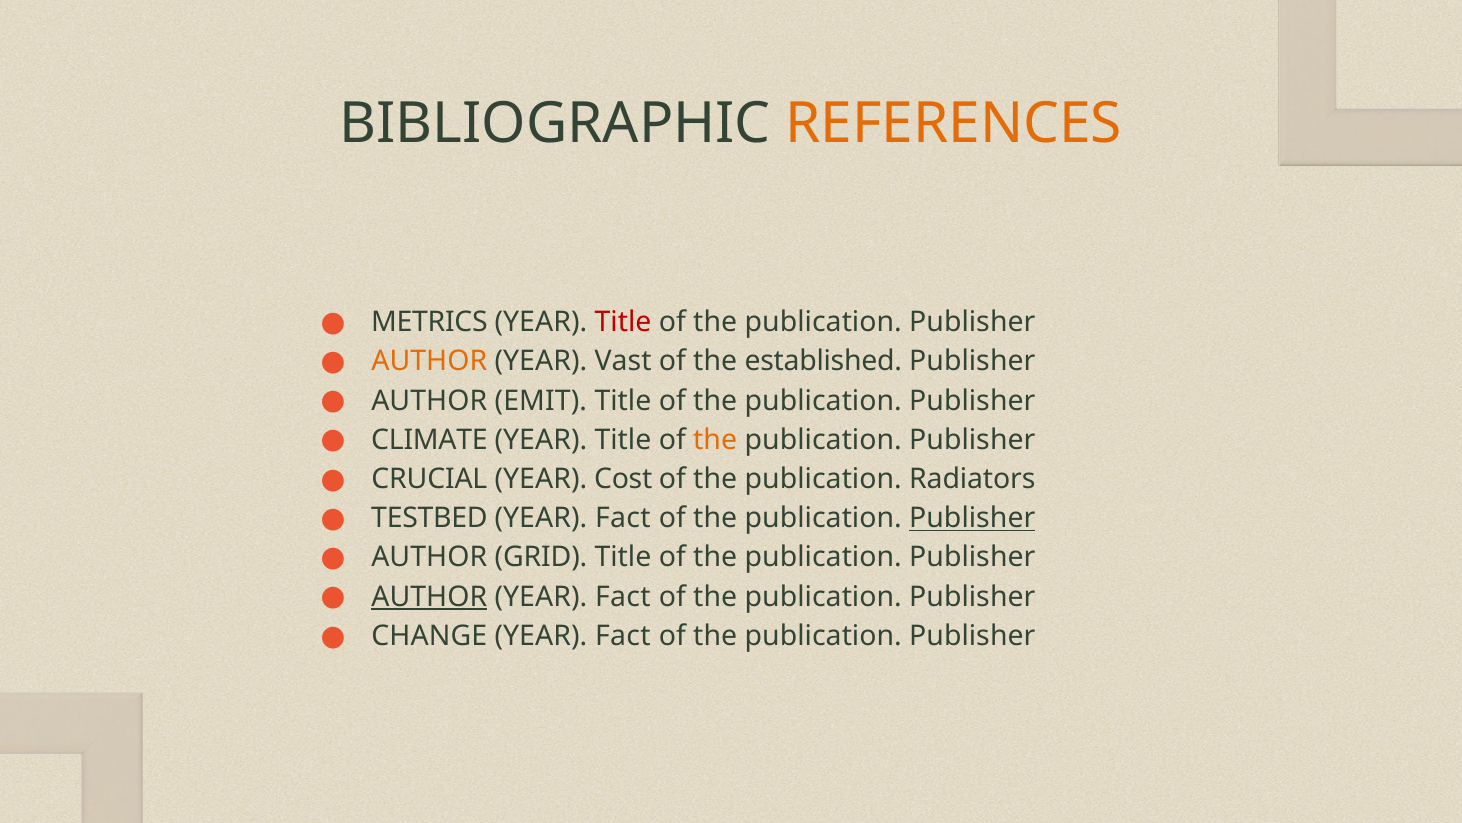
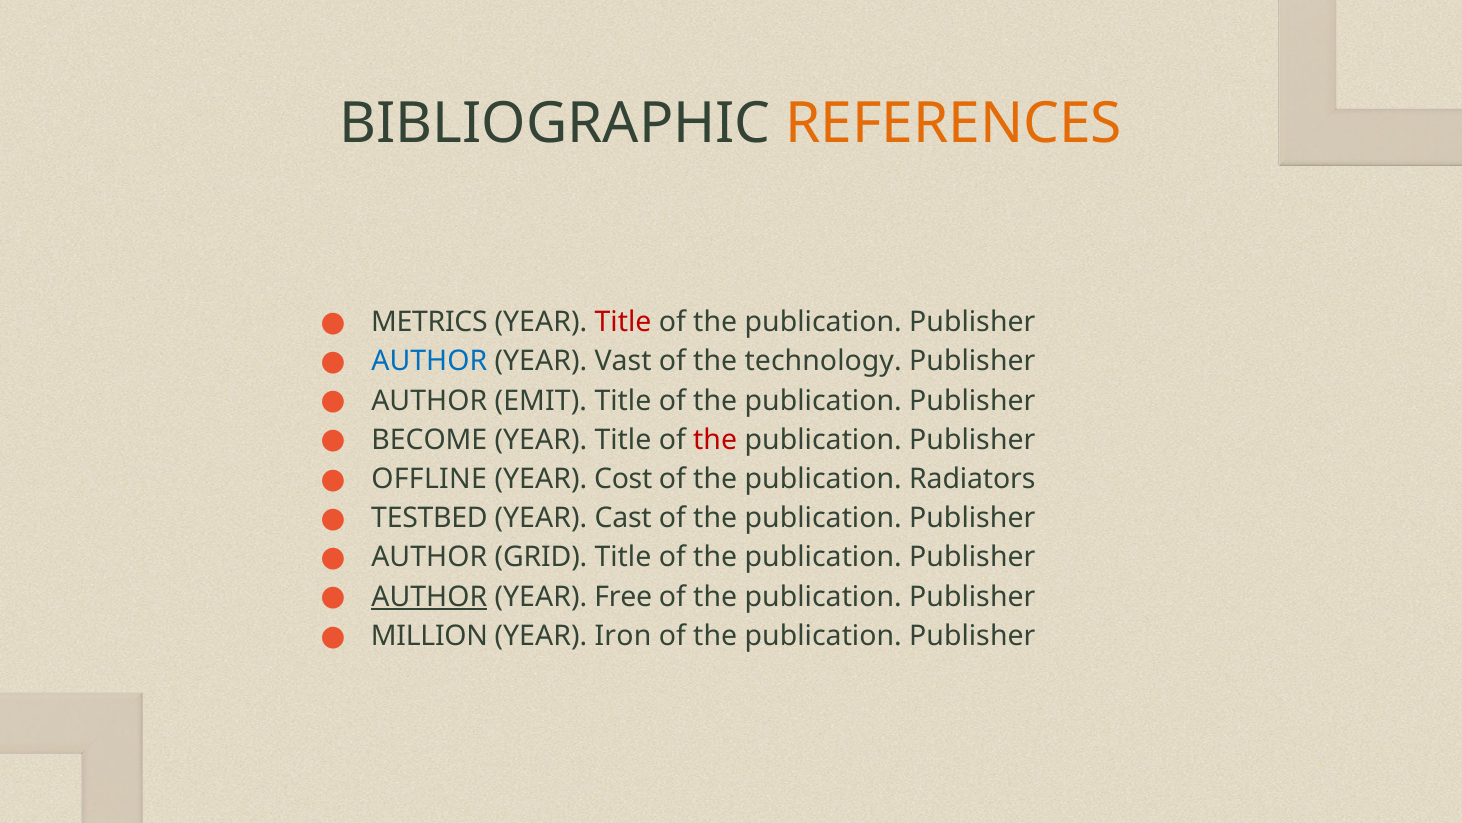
AUTHOR colour: orange -> blue (429, 361)
established: established -> technology (823, 361)
CLIMATE: CLIMATE -> BECOME (429, 440)
the colour: orange -> red (715, 440)
CRUCIAL: CRUCIAL -> OFFLINE (429, 479)
Fact: Fact -> Cast (623, 518)
Publisher underline: present -> none (972, 518)
Fact: Fact -> Free (623, 596)
CHANGE: CHANGE -> MILLION (429, 636)
Fact: Fact -> Iron (623, 636)
